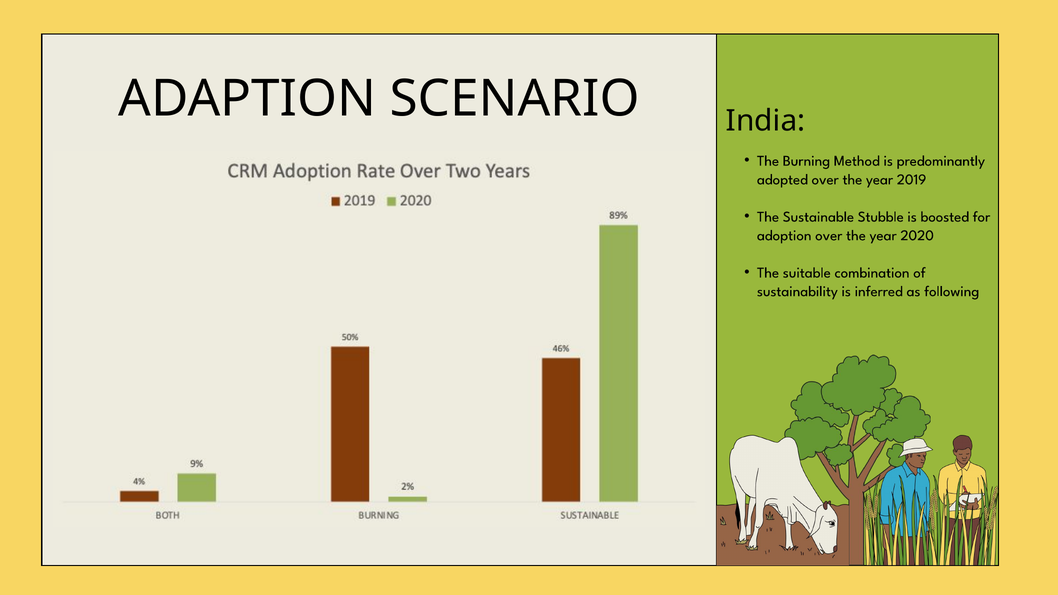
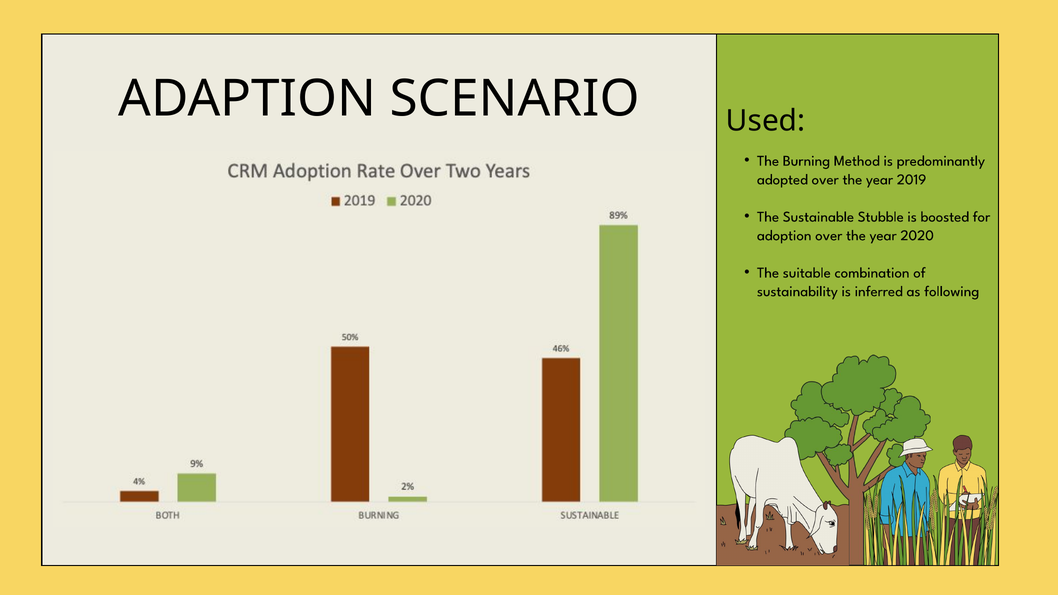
India: India -> Used (766, 121)
